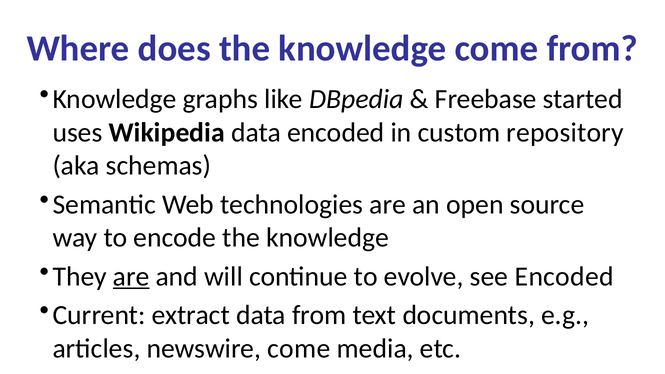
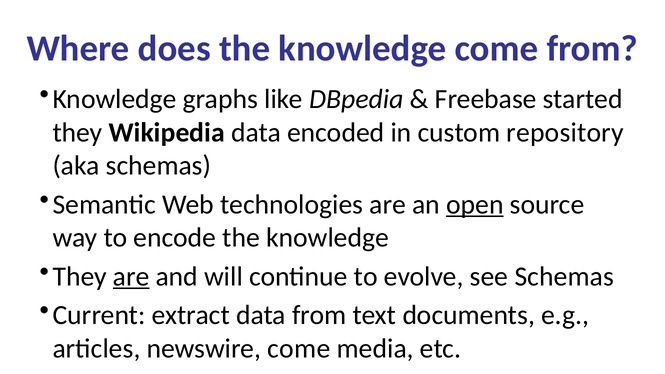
uses: uses -> they (78, 132)
open underline: none -> present (475, 204)
see Encoded: Encoded -> Schemas (564, 277)
